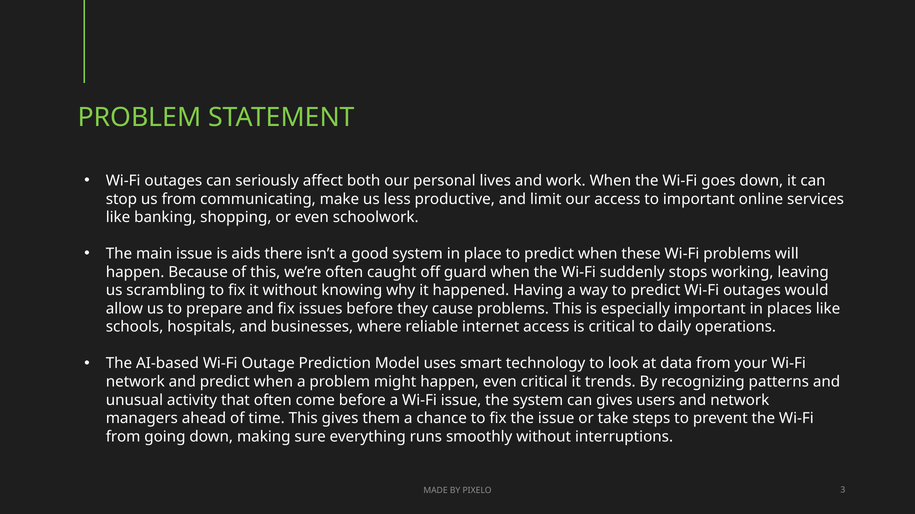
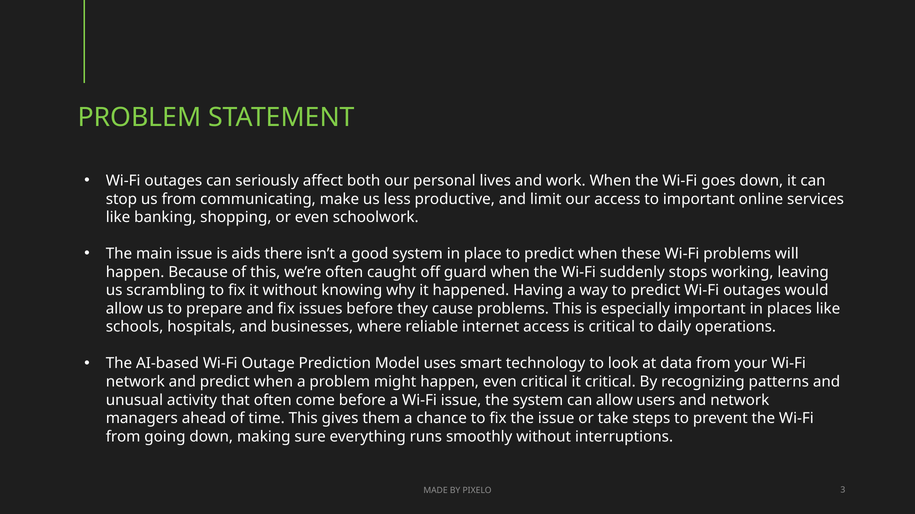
it trends: trends -> critical (610, 382)
can gives: gives -> allow (614, 401)
